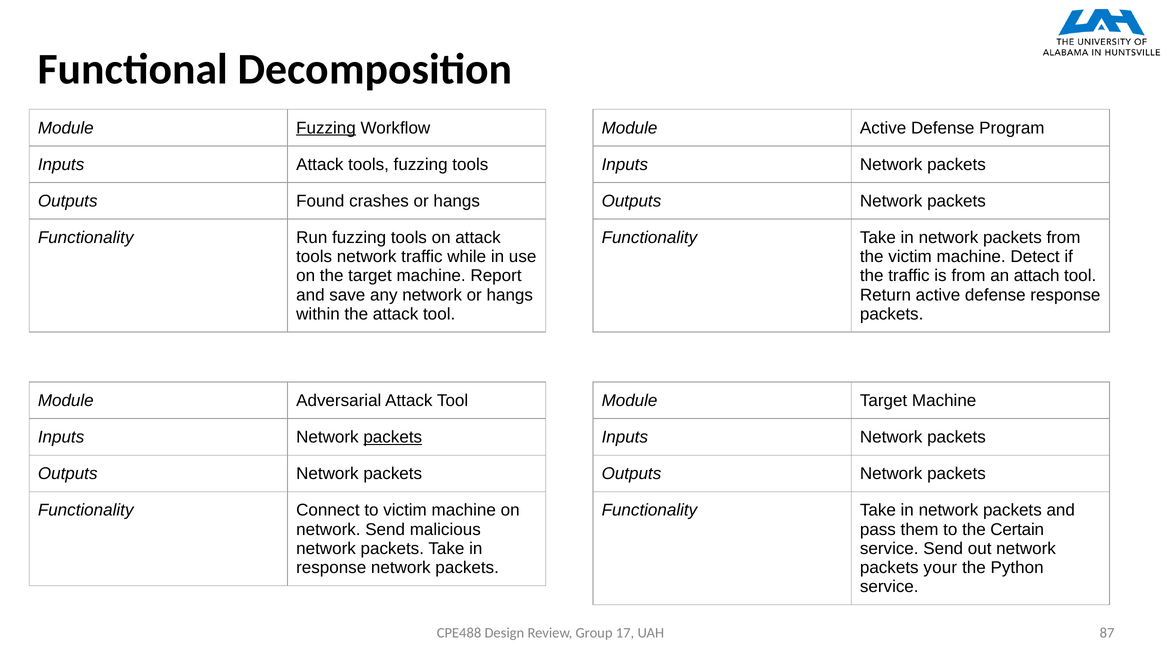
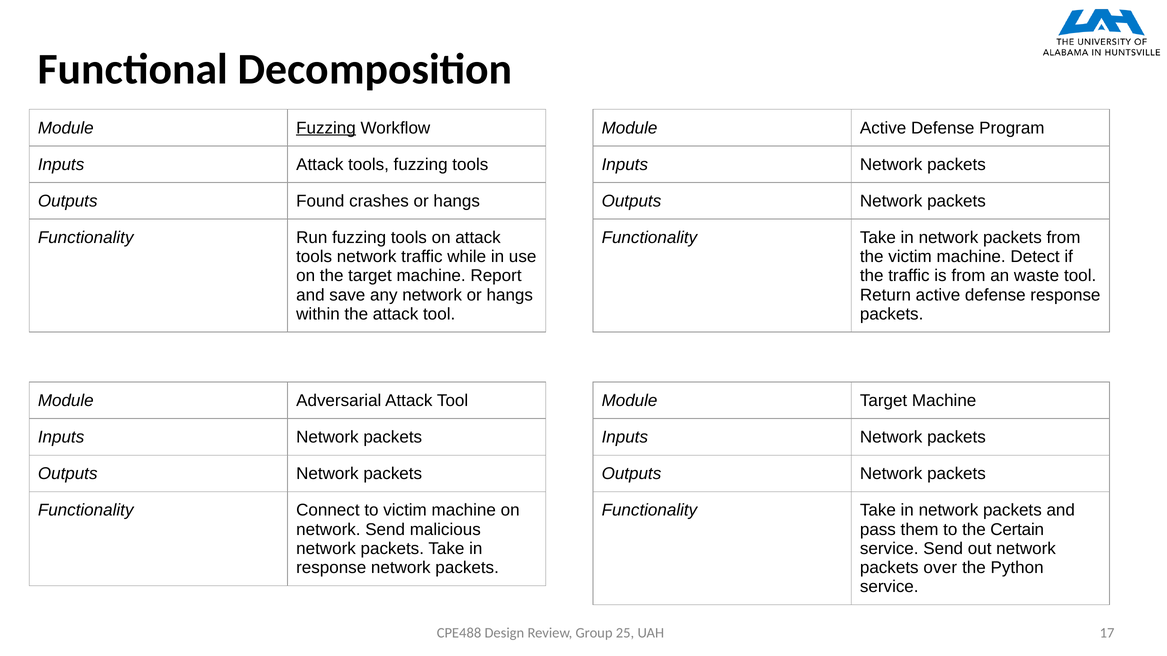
attach: attach -> waste (1037, 276)
packets underline: present -> none (393, 437)
your: your -> over (940, 568)
17: 17 -> 25 (625, 633)
87: 87 -> 17 (1107, 633)
